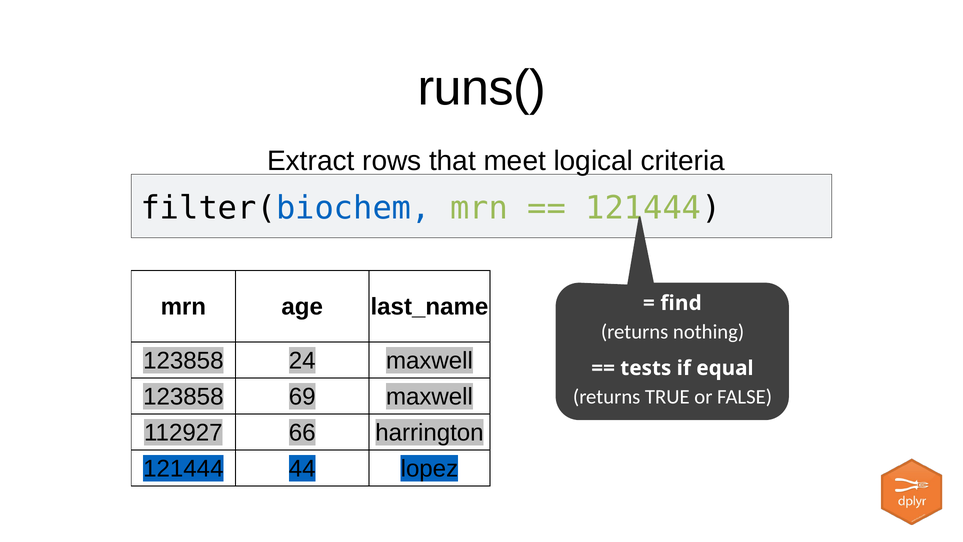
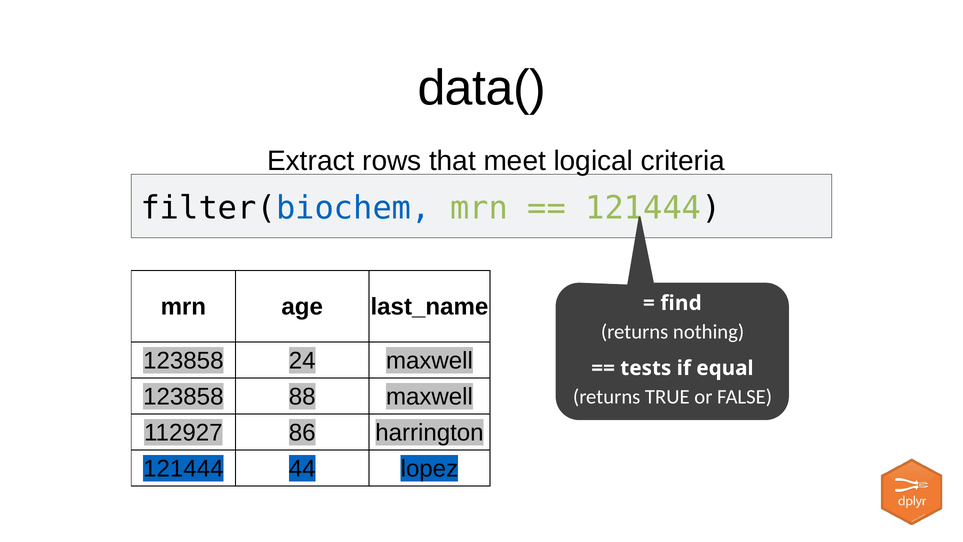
runs(: runs( -> data( (482, 88)
69: 69 -> 88 (302, 396)
66: 66 -> 86 (302, 432)
